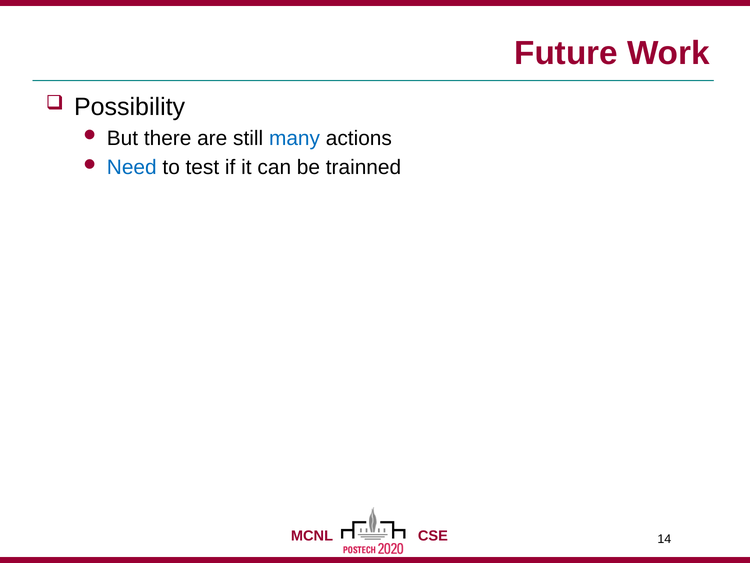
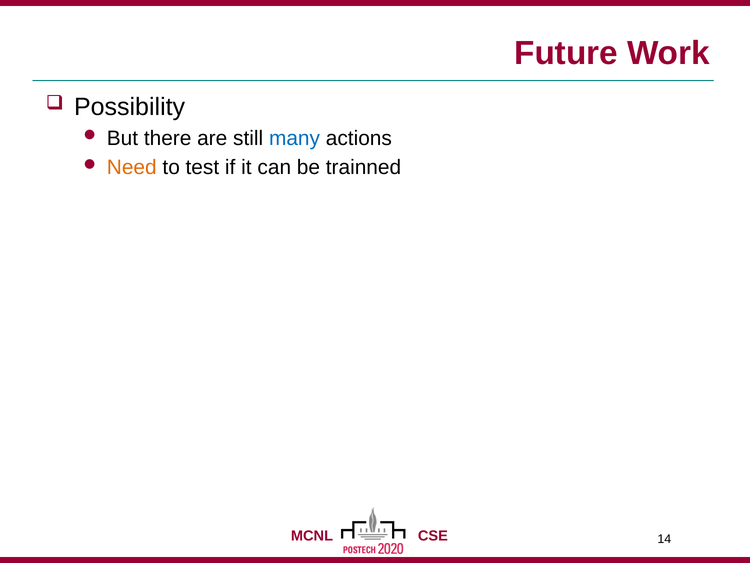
Need colour: blue -> orange (132, 167)
